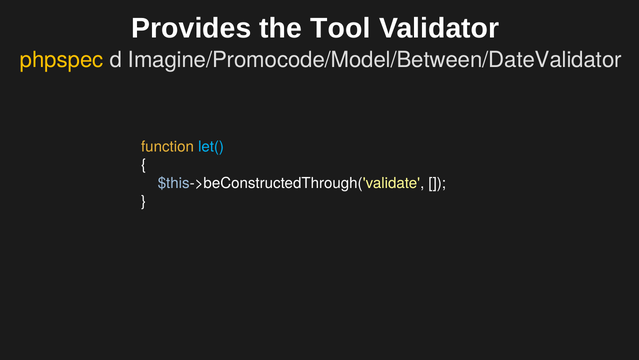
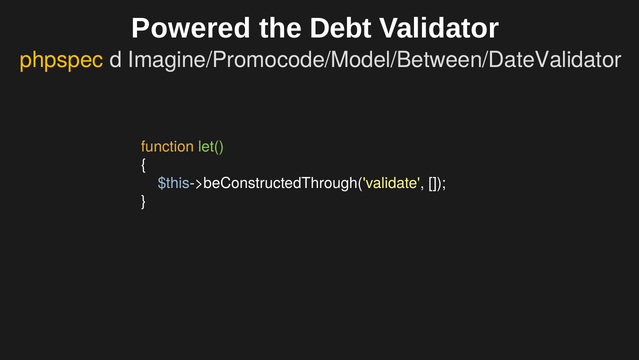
Provides: Provides -> Powered (191, 29)
Tool: Tool -> Debt (341, 29)
let( colour: light blue -> light green (211, 147)
